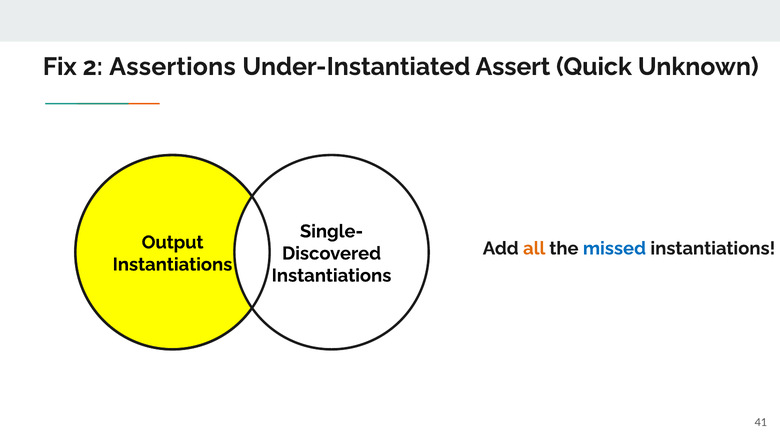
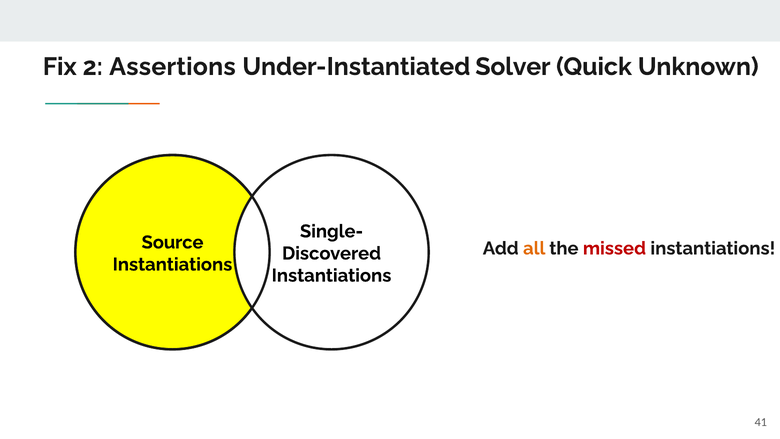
Assert: Assert -> Solver (513, 67)
Output: Output -> Source (173, 242)
missed colour: blue -> red (614, 248)
